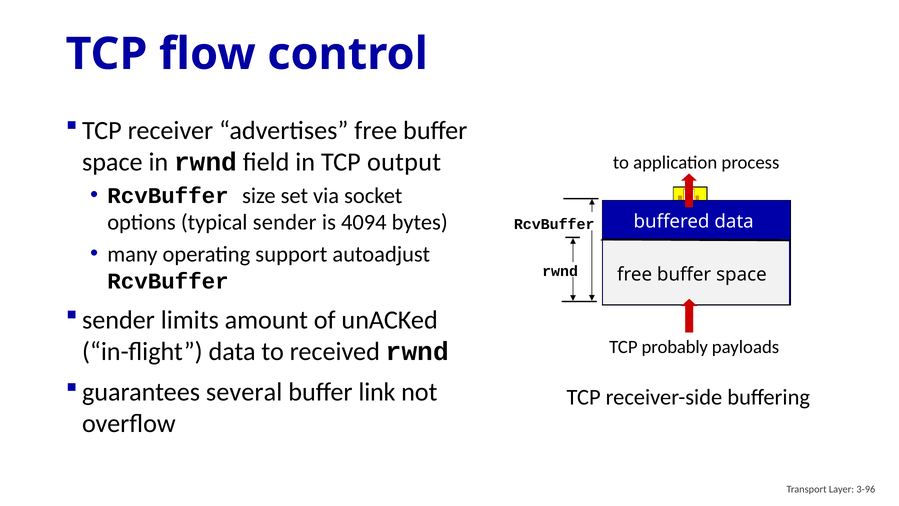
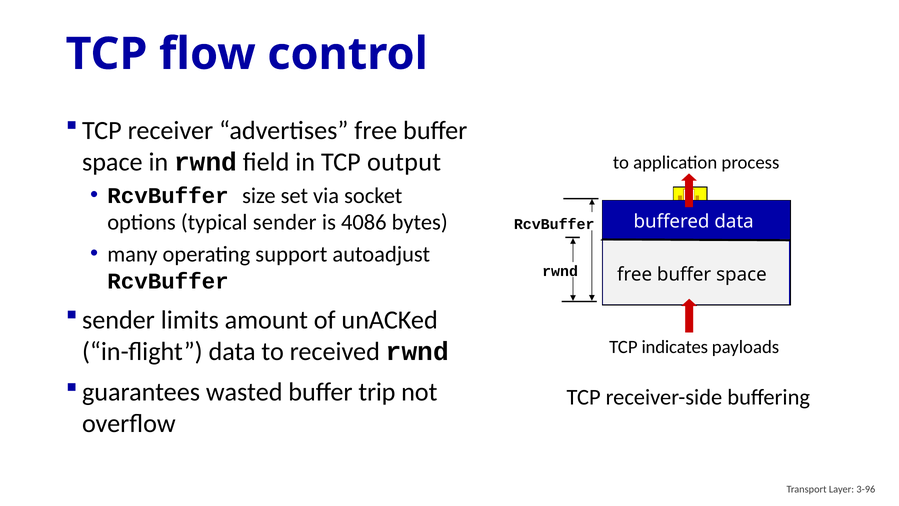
4094: 4094 -> 4086 (364, 222)
probably: probably -> indicates (675, 347)
several: several -> wasted (244, 392)
link: link -> trip (377, 392)
